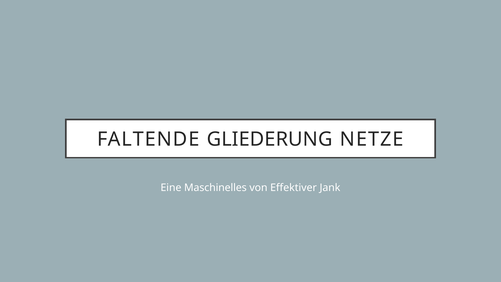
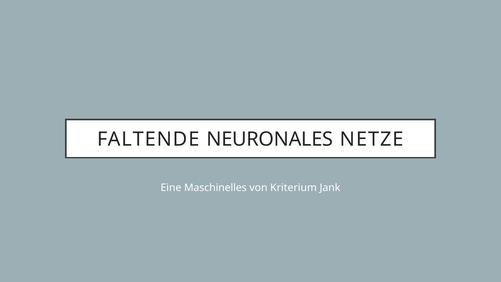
GLIEDERUNG: GLIEDERUNG -> NEURONALES (270, 139)
Effektiver: Effektiver -> Kriterium (294, 188)
